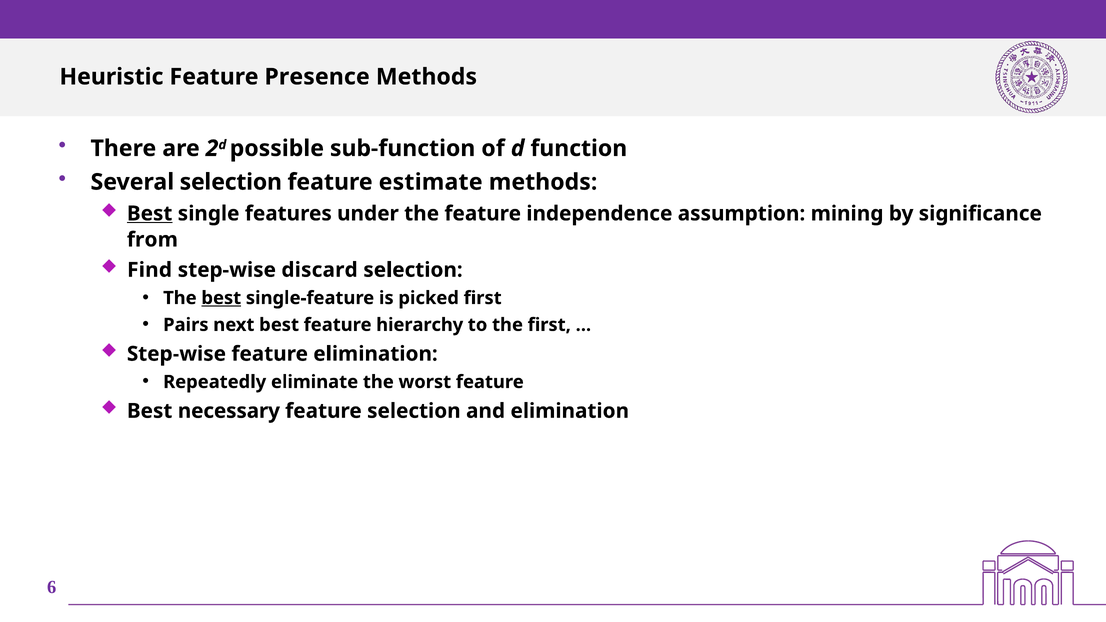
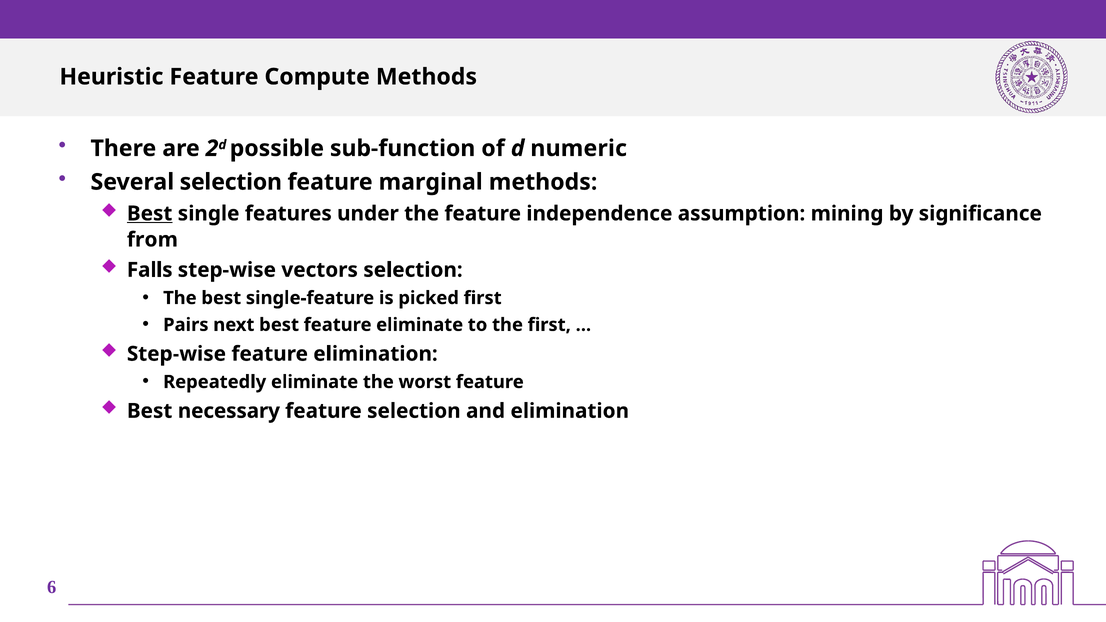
Presence: Presence -> Compute (317, 77)
function: function -> numeric (579, 148)
estimate: estimate -> marginal (431, 182)
Find: Find -> Falls (150, 270)
discard: discard -> vectors (320, 270)
best underline: present -> none (221, 298)
feature hierarchy: hierarchy -> eliminate (420, 325)
